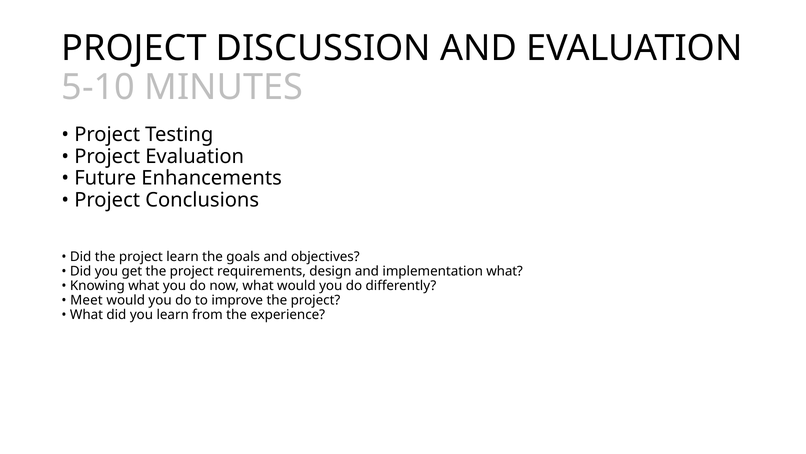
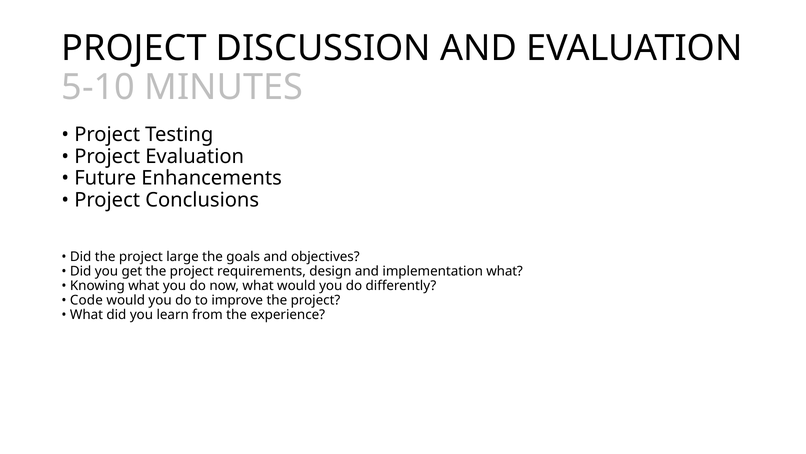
project learn: learn -> large (182, 256)
Meet: Meet -> Code (86, 300)
